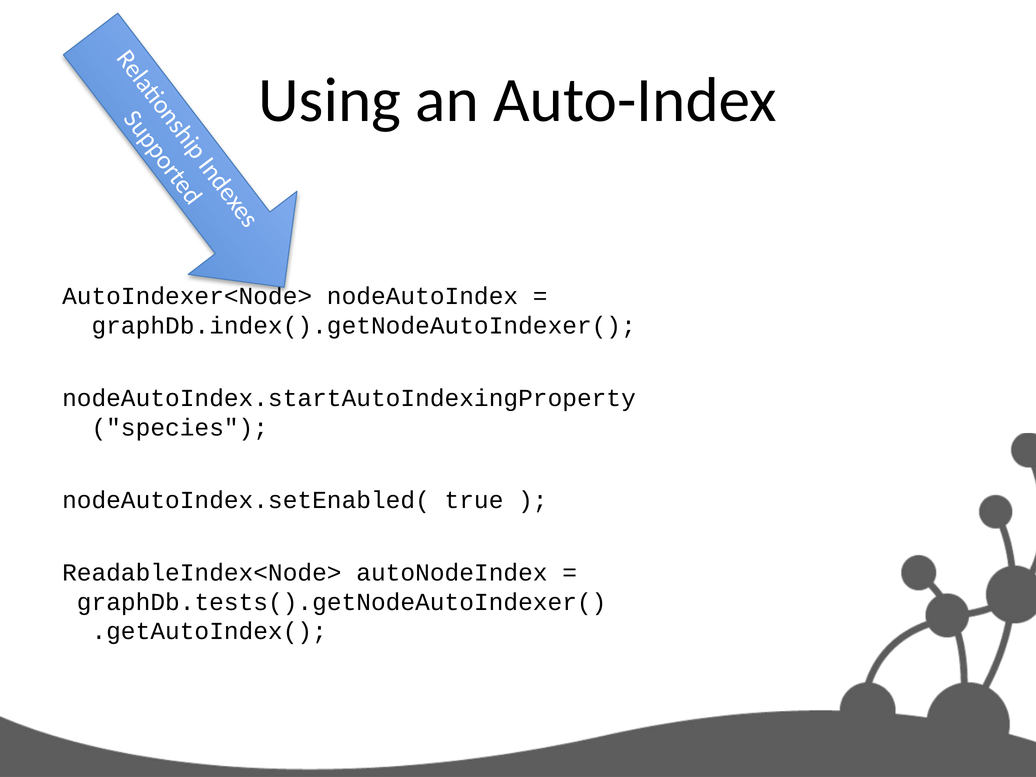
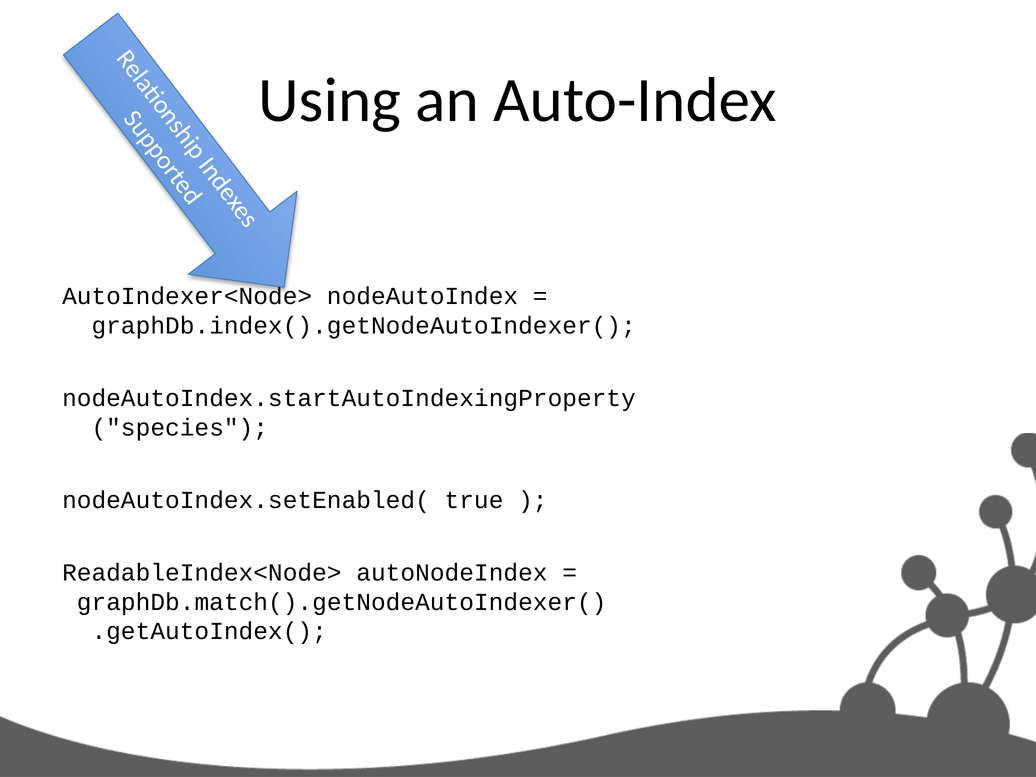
graphDb.tests().getNodeAutoIndexer(: graphDb.tests().getNodeAutoIndexer( -> graphDb.match().getNodeAutoIndexer( (342, 602)
